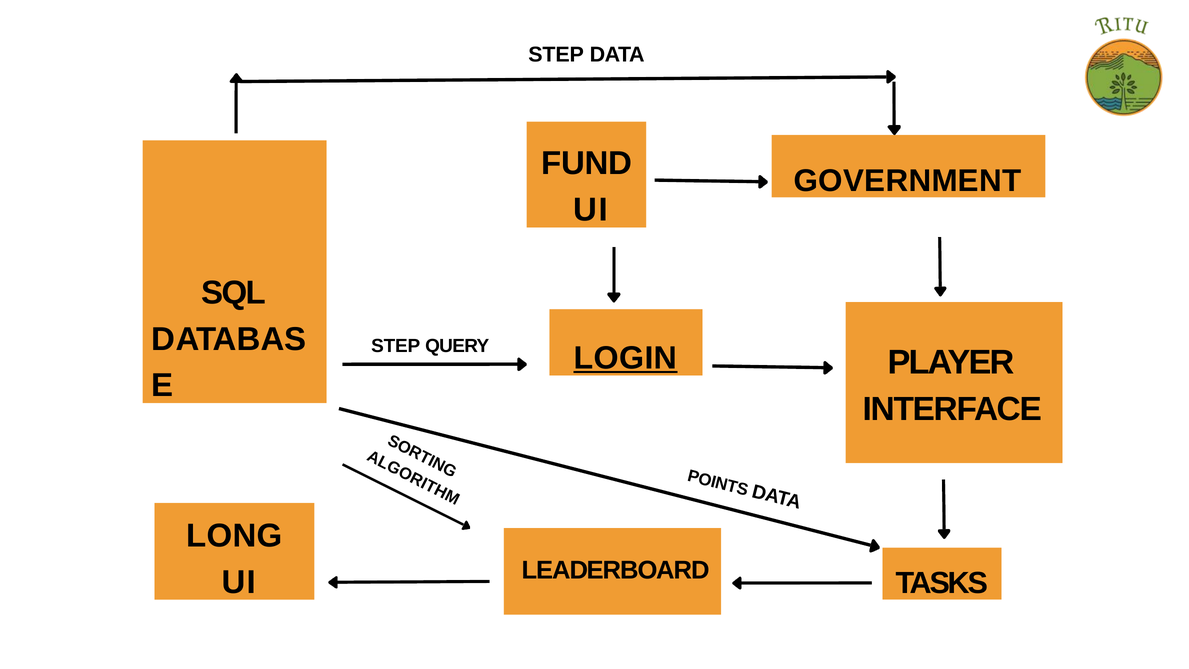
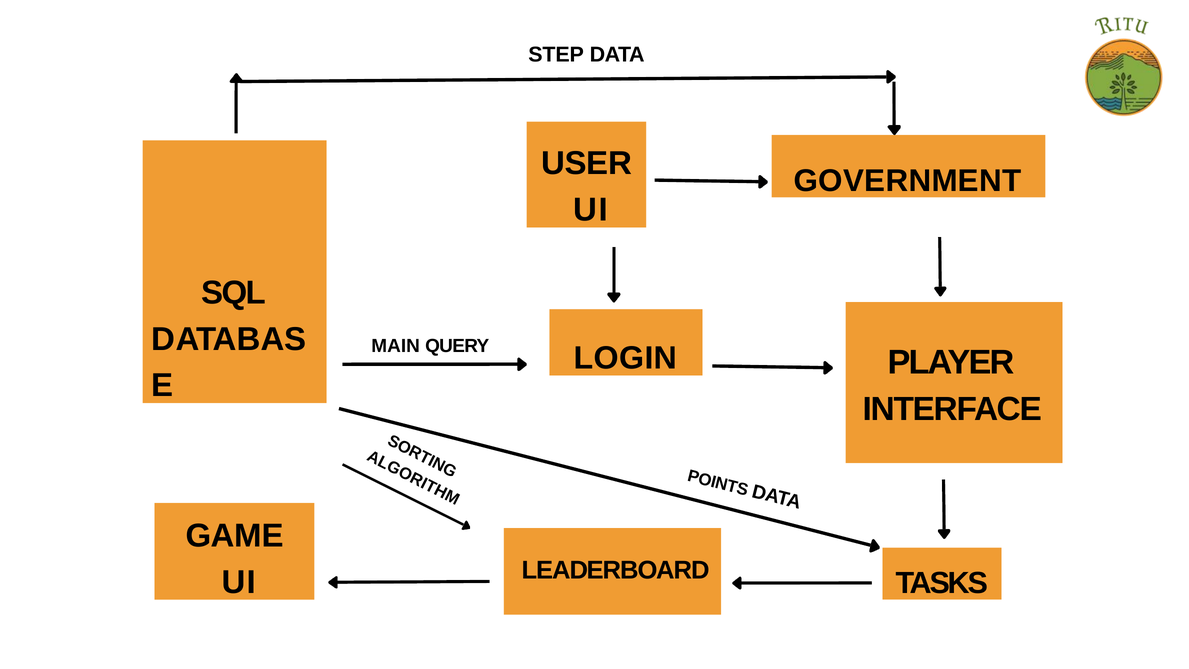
FUND: FUND -> USER (587, 163)
STEP: STEP -> MAIN (396, 346)
LOGIN underline: present -> none (626, 358)
LONG: LONG -> GAME (235, 536)
